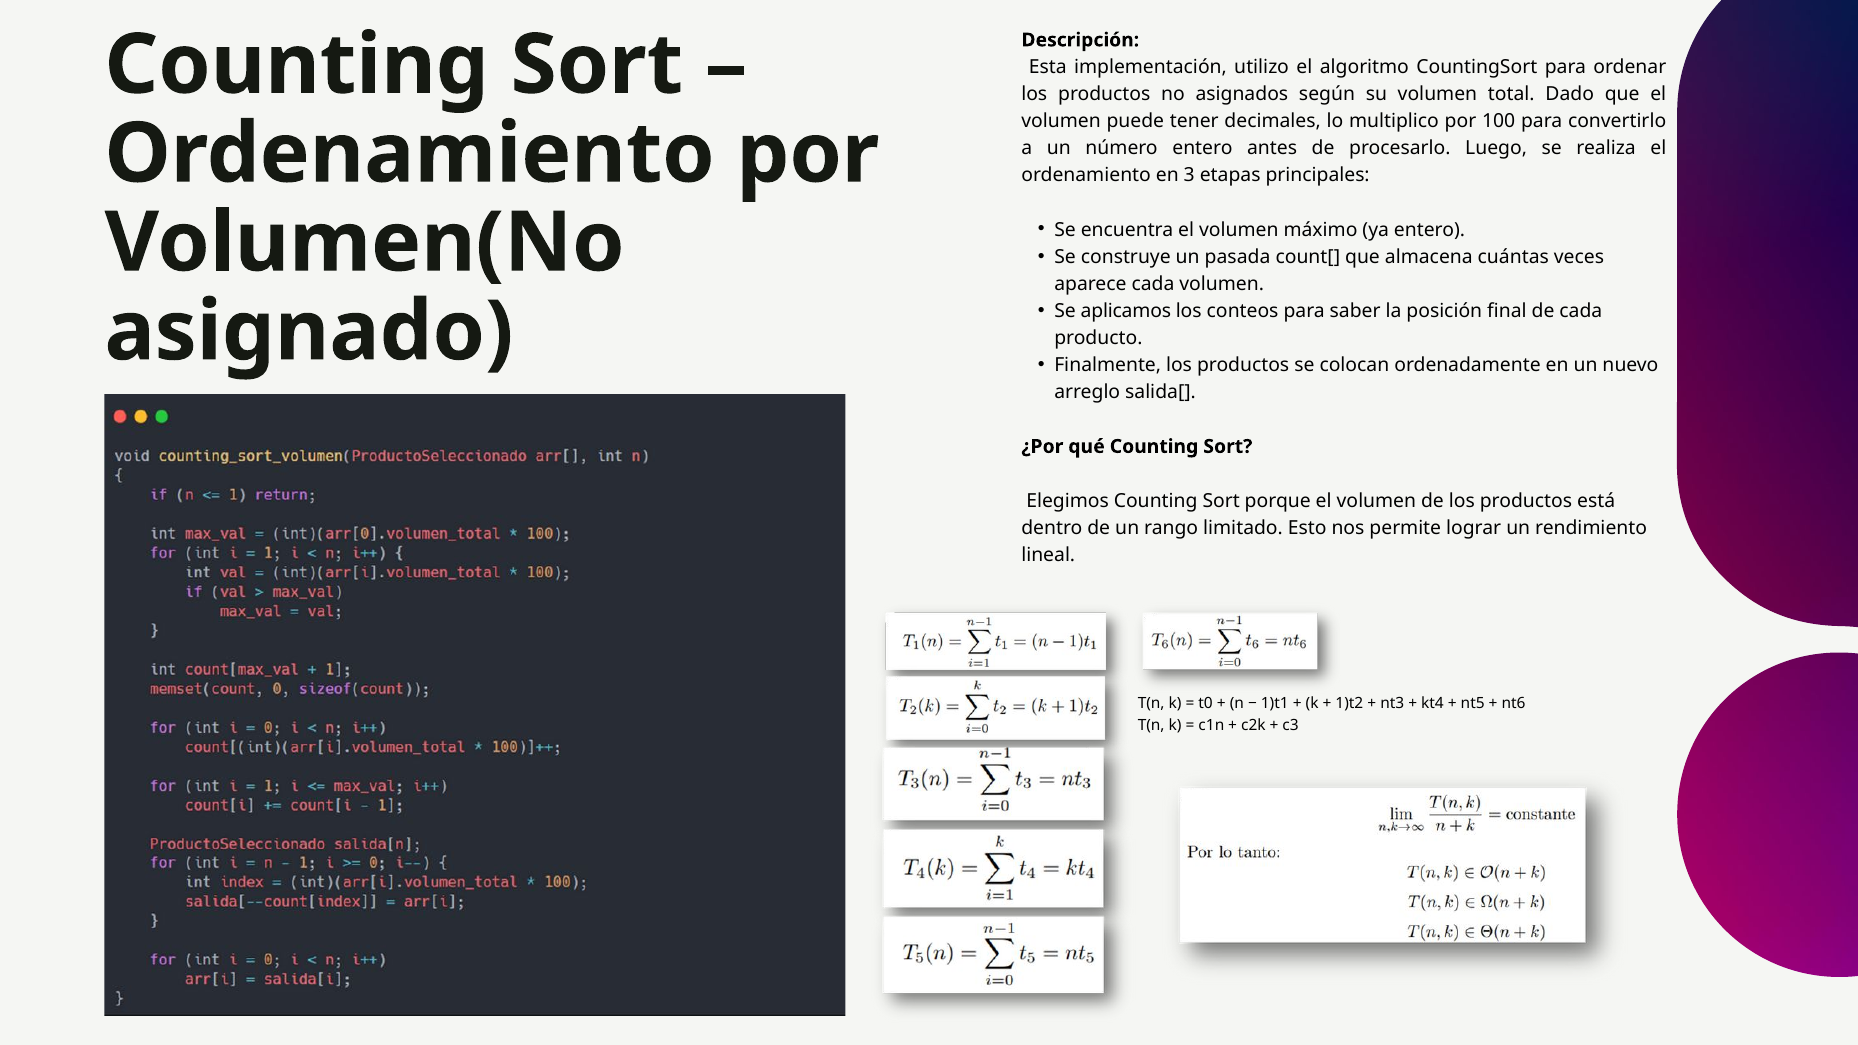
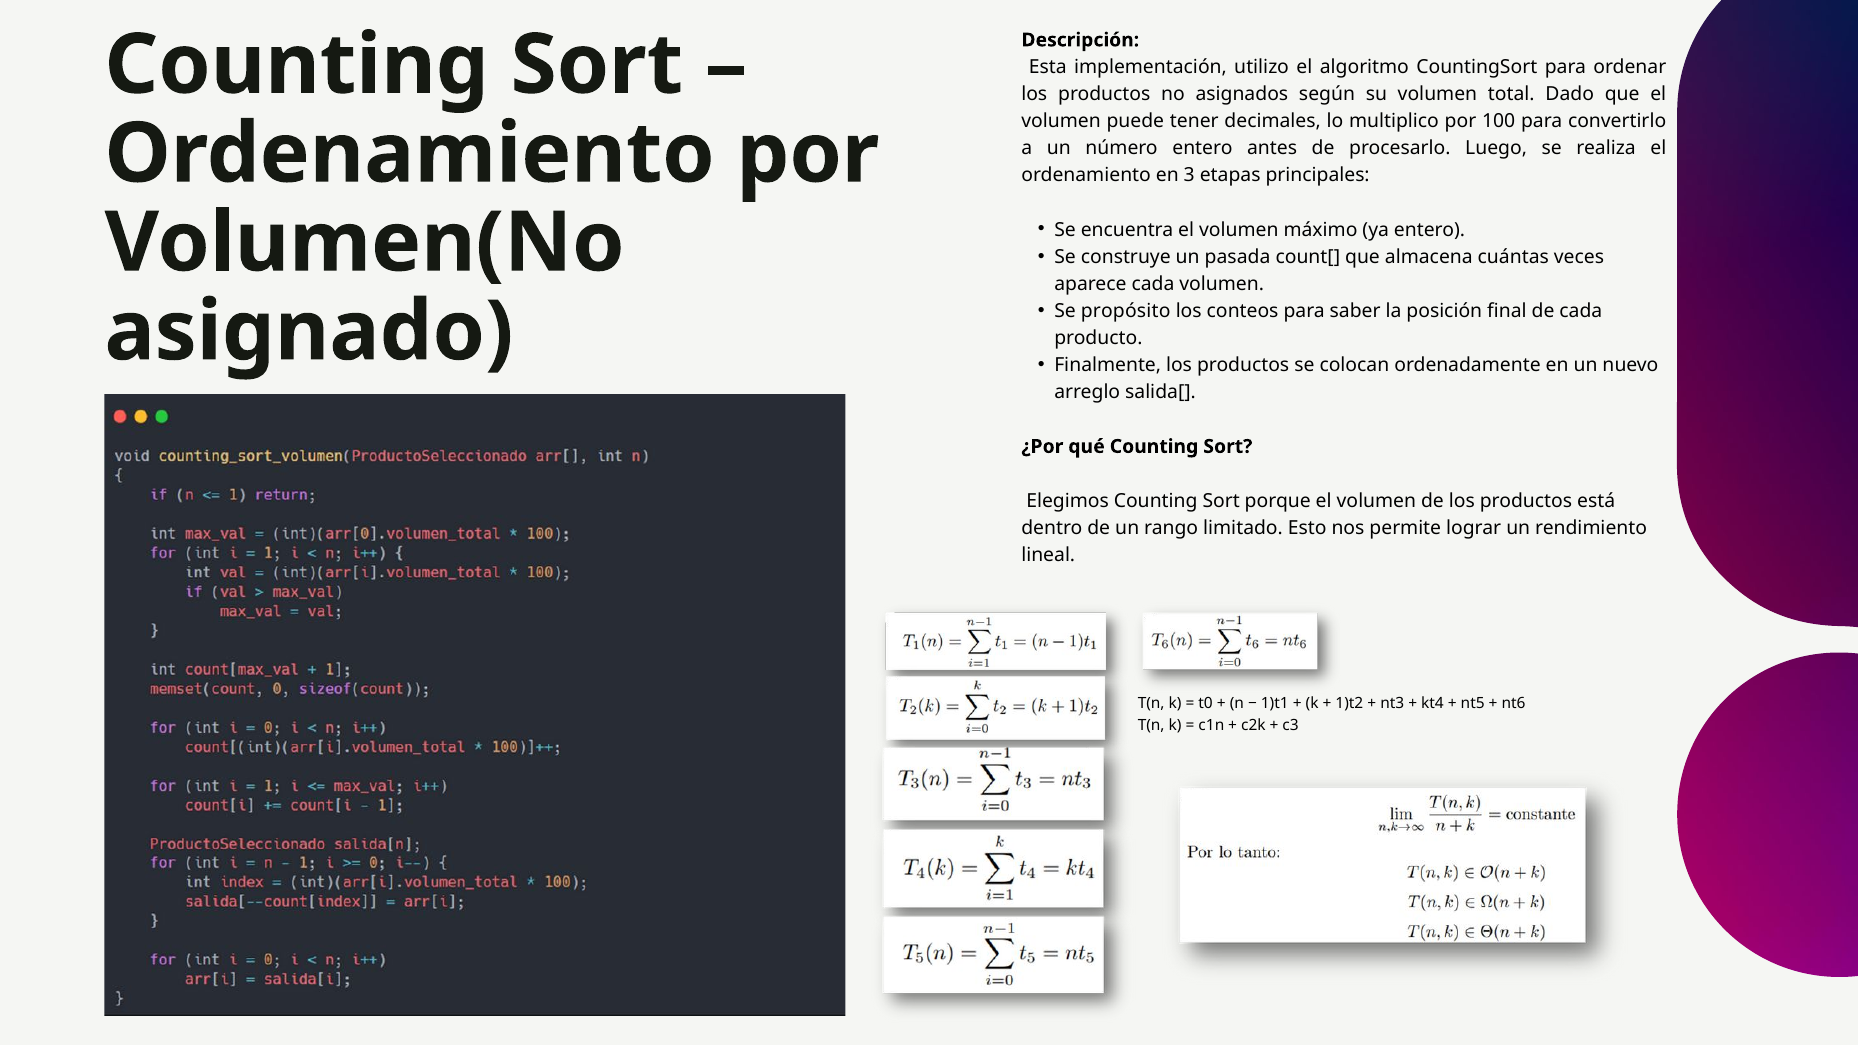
aplicamos: aplicamos -> propósito (1126, 311)
